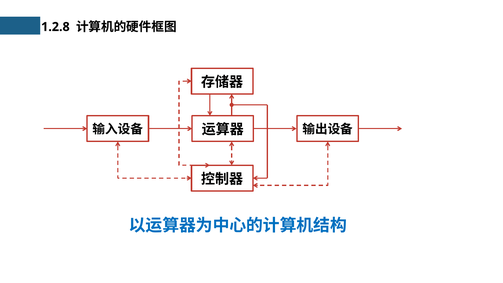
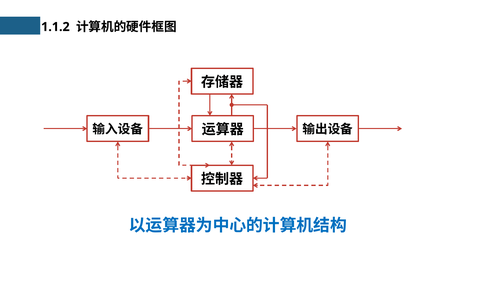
1.2.8: 1.2.8 -> 1.1.2 (55, 27)
